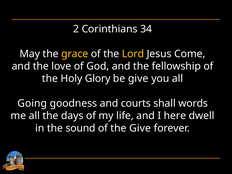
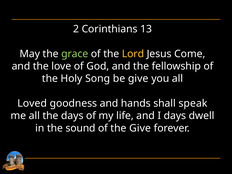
34: 34 -> 13 (146, 29)
grace colour: yellow -> light green (75, 54)
Glory: Glory -> Song (98, 79)
Going: Going -> Loved (32, 103)
courts: courts -> hands (136, 103)
words: words -> speak (193, 103)
I here: here -> days (175, 116)
